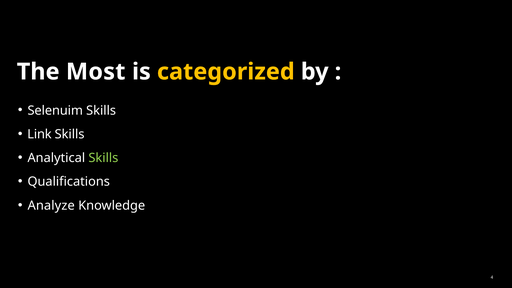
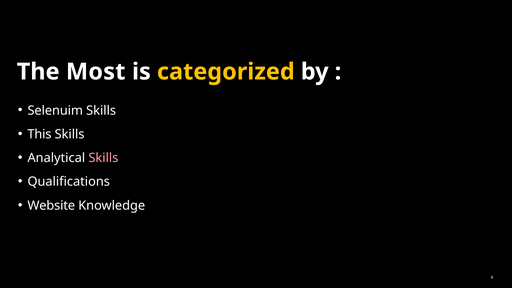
Link: Link -> This (39, 134)
Skills colour: light green -> pink (103, 158)
Analyze: Analyze -> Website (51, 206)
